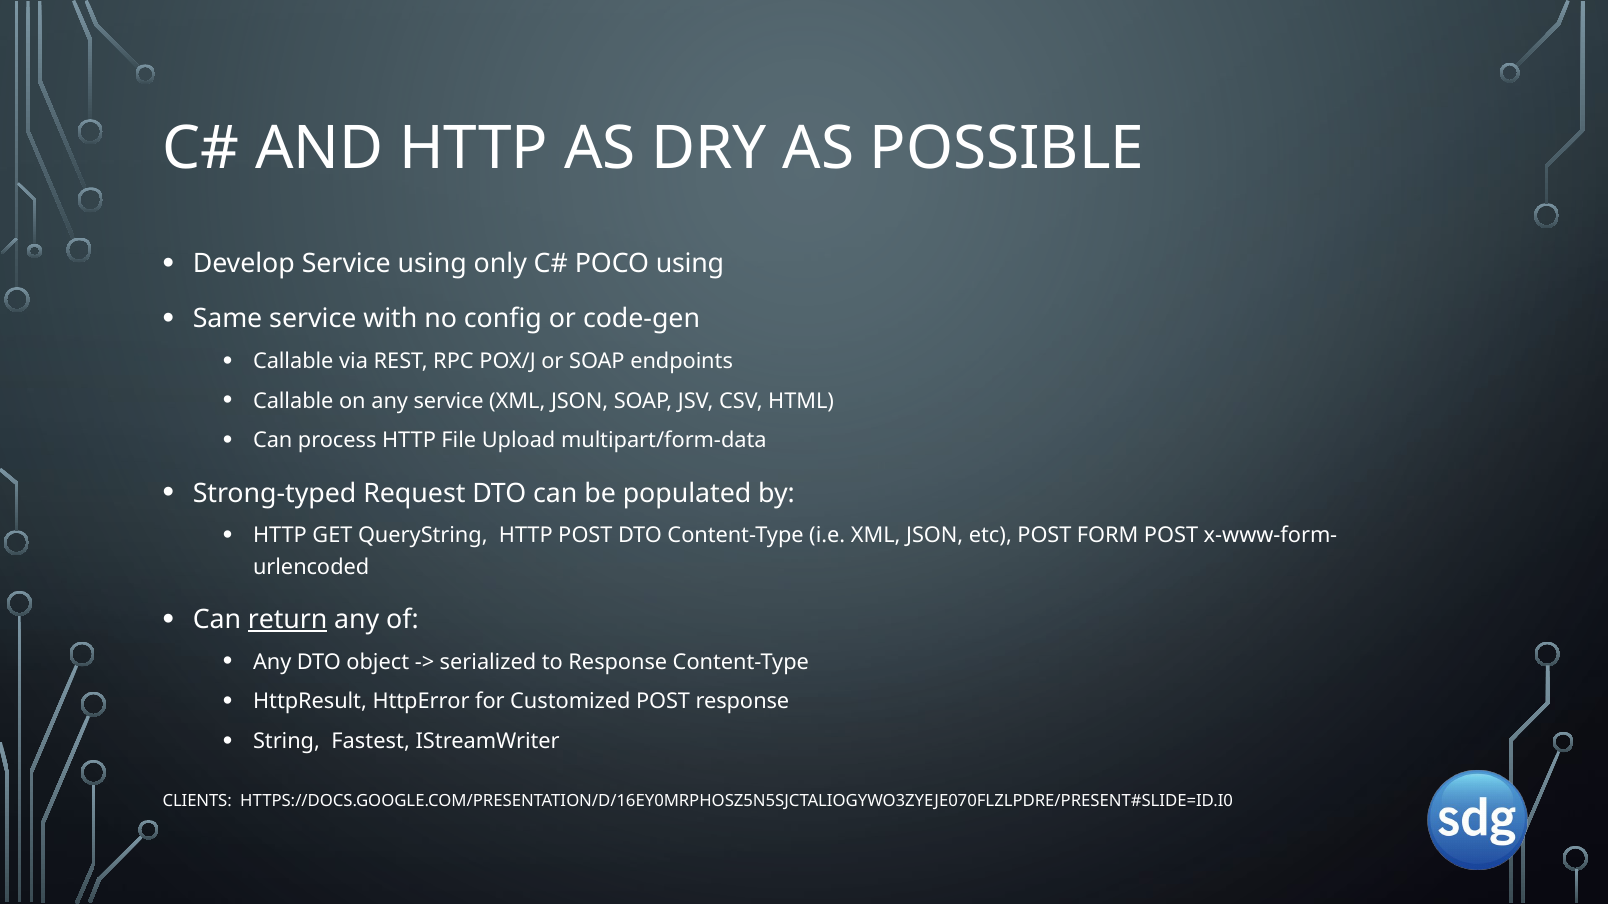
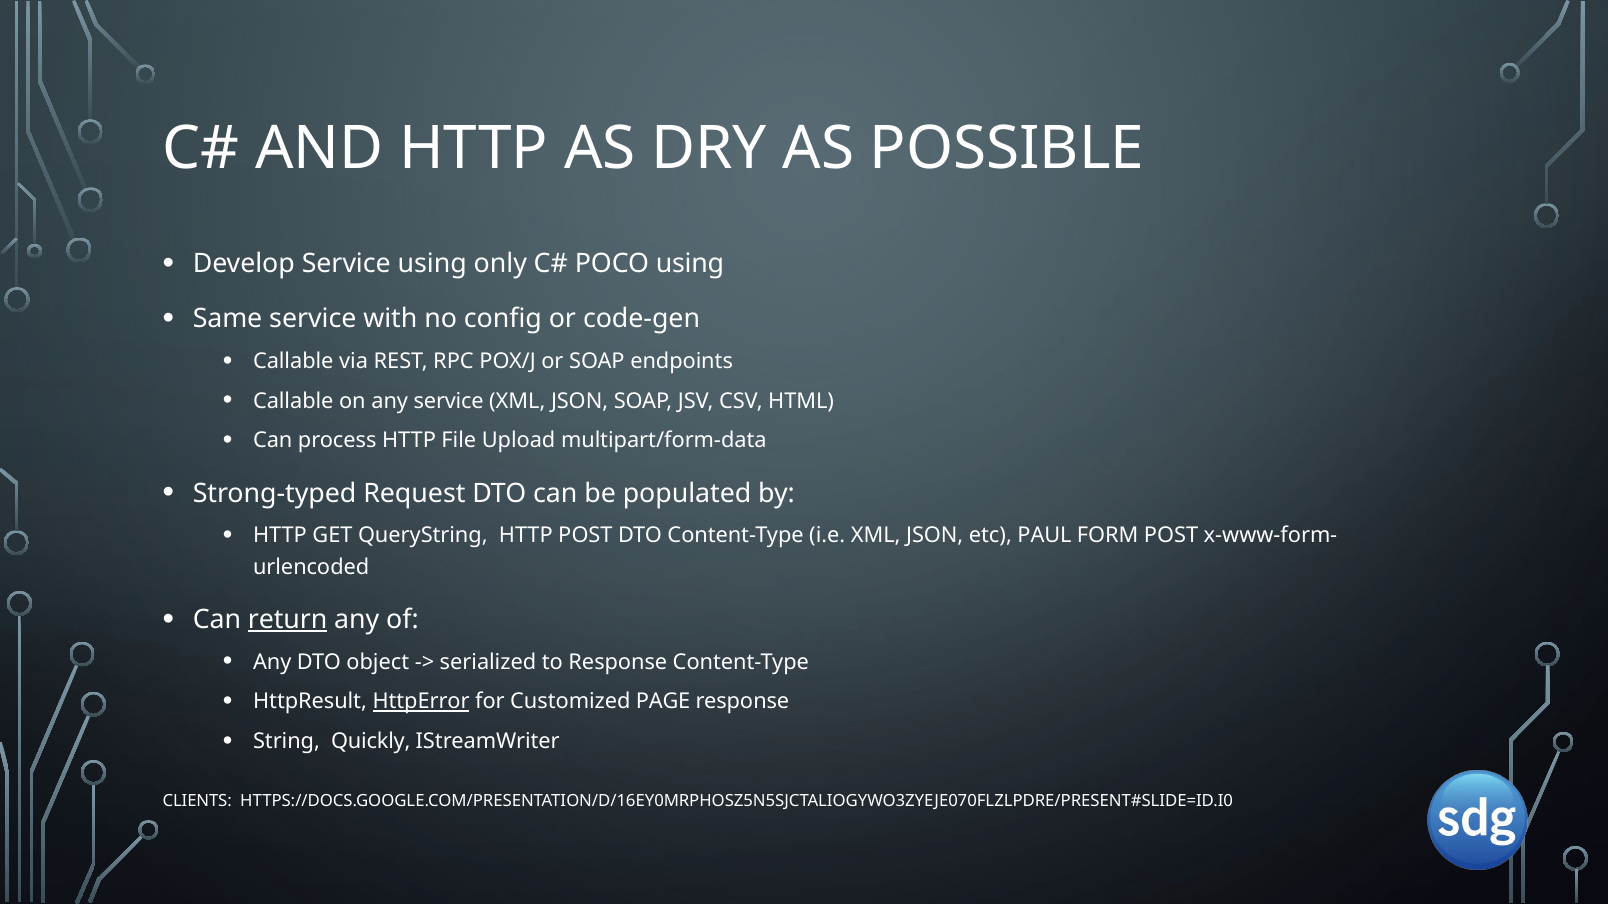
etc POST: POST -> PAUL (1044, 536)
HttpError underline: none -> present (421, 702)
Customized POST: POST -> PAGE (663, 702)
Fastest: Fastest -> Quickly (371, 742)
